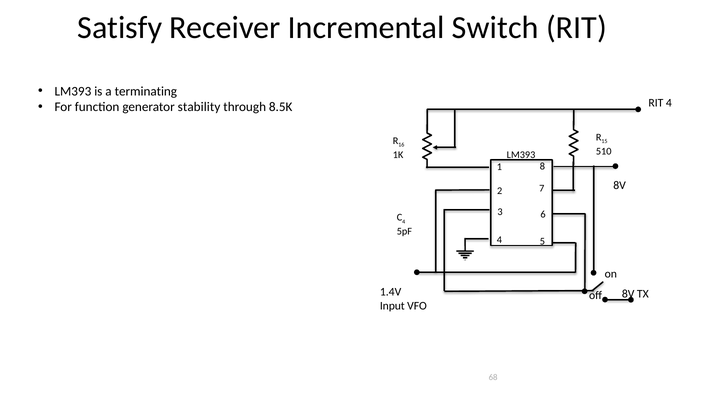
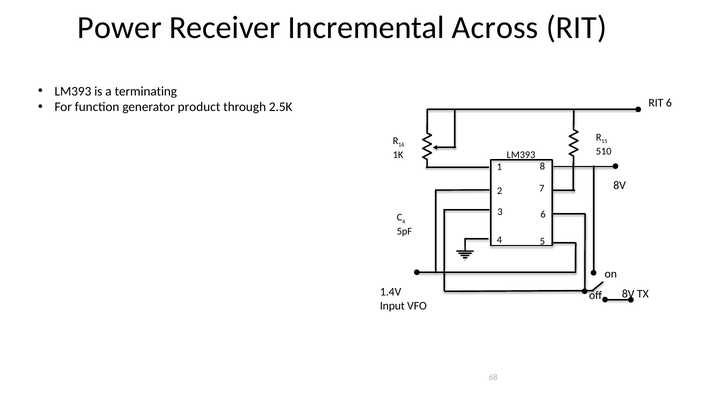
Satisfy: Satisfy -> Power (120, 28)
Switch: Switch -> Across (495, 28)
RIT 4: 4 -> 6 (669, 103)
stability: stability -> product (199, 107)
8.5K: 8.5K -> 2.5K (281, 107)
